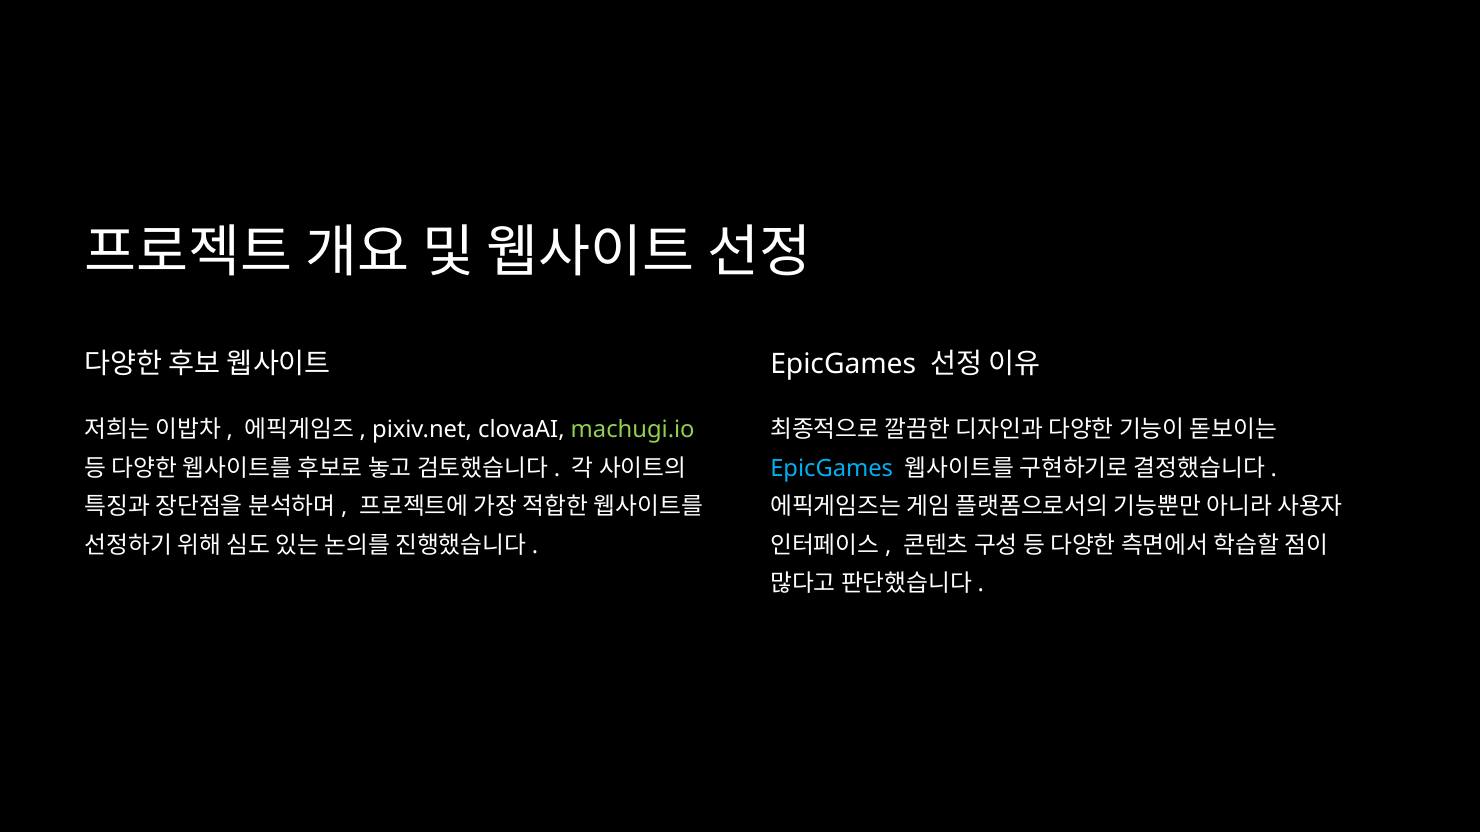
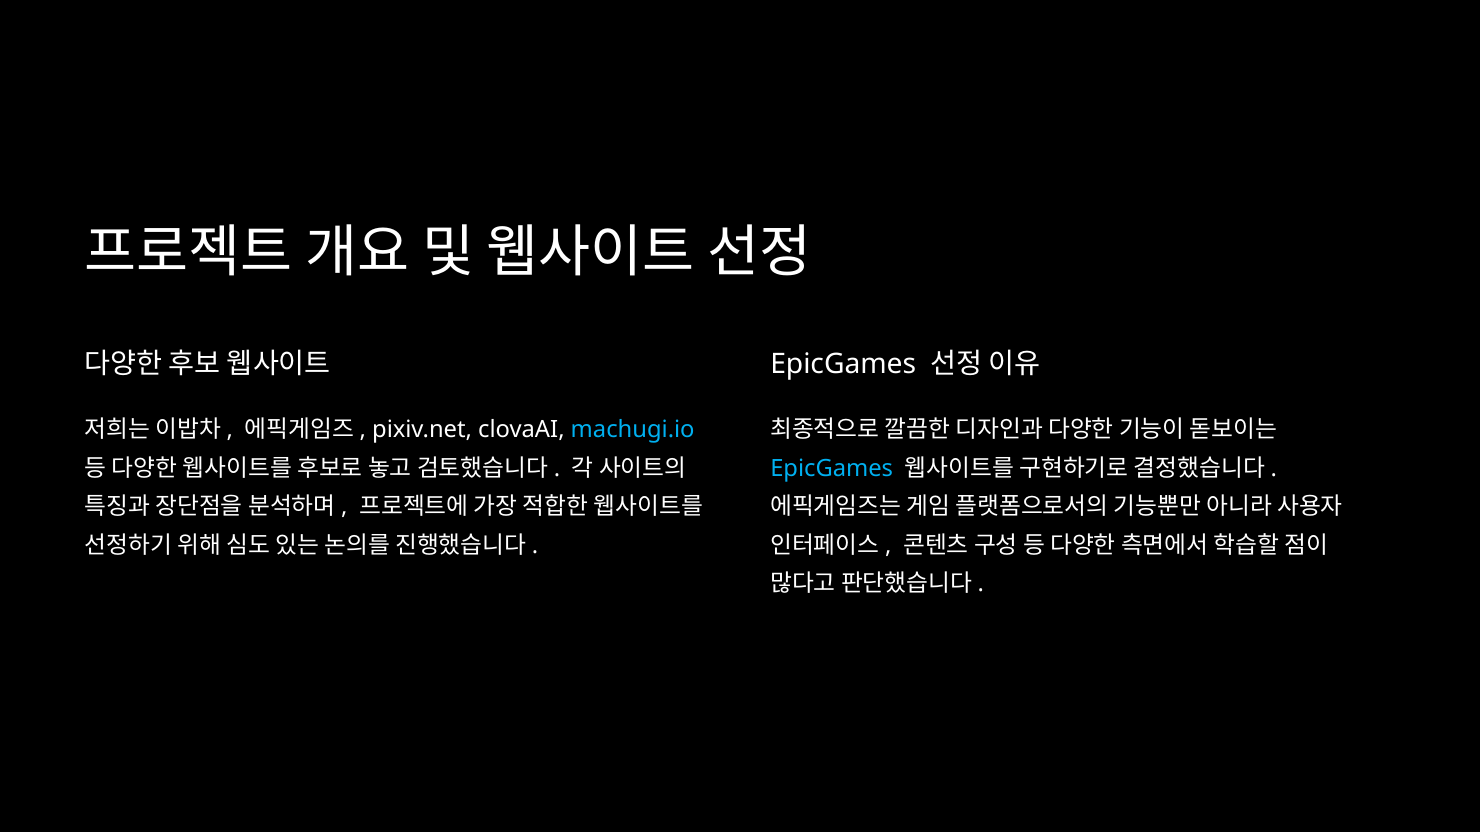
machugi.io colour: light green -> light blue (633, 430)
